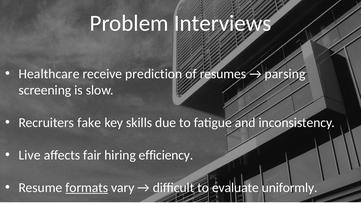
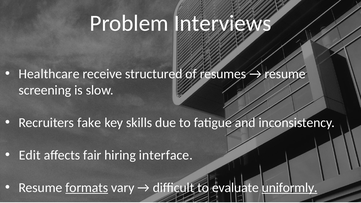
prediction: prediction -> structured (154, 74)
parsing: parsing -> resume (285, 74)
Live: Live -> Edit (30, 155)
efficiency: efficiency -> interface (166, 155)
uniformly underline: none -> present (290, 188)
